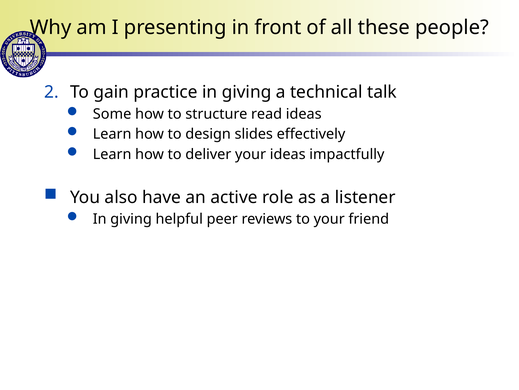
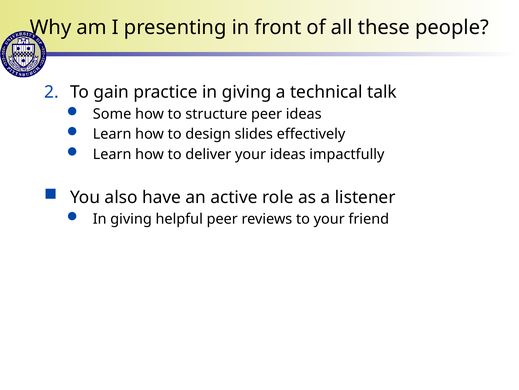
structure read: read -> peer (267, 114)
